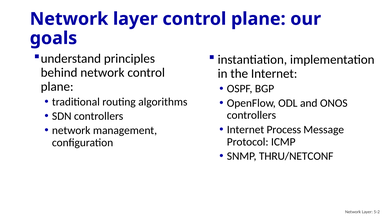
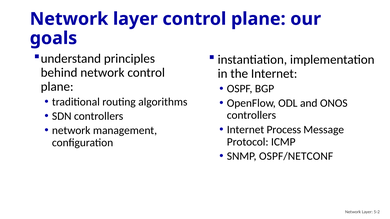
THRU/NETCONF: THRU/NETCONF -> OSPF/NETCONF (296, 156)
